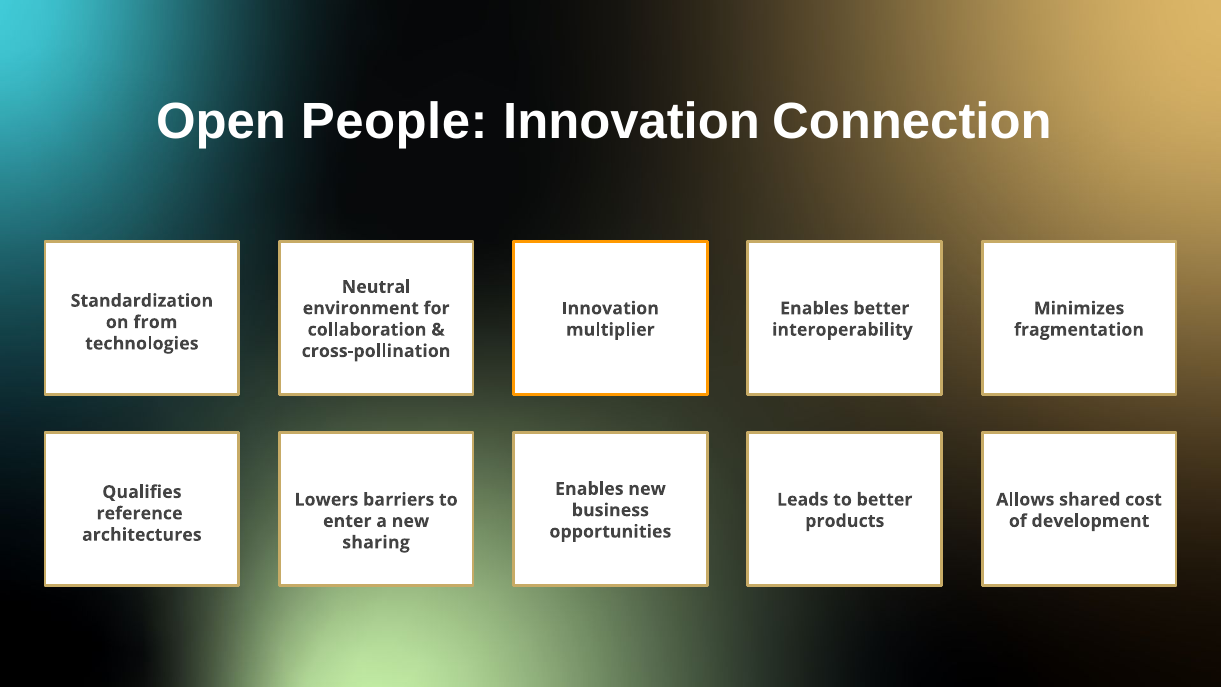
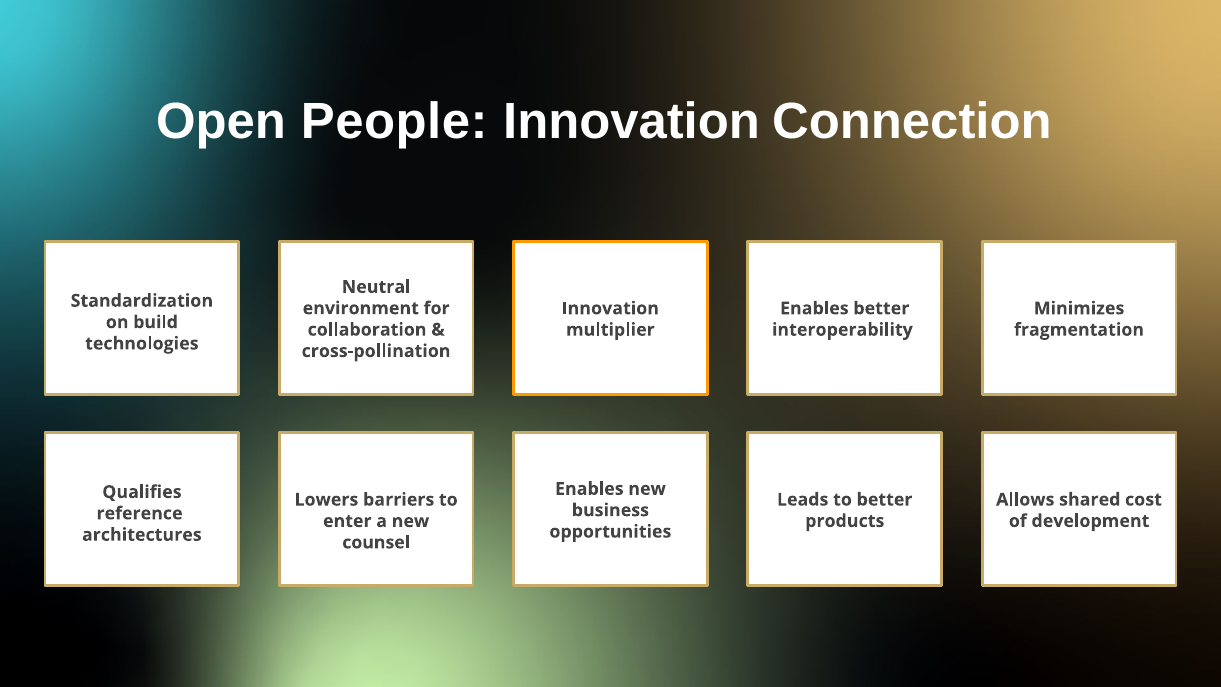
from: from -> build (156, 322)
sharing: sharing -> counsel (376, 542)
